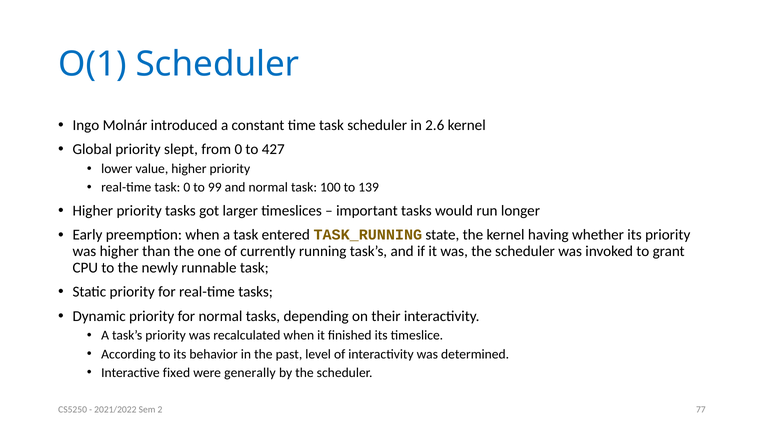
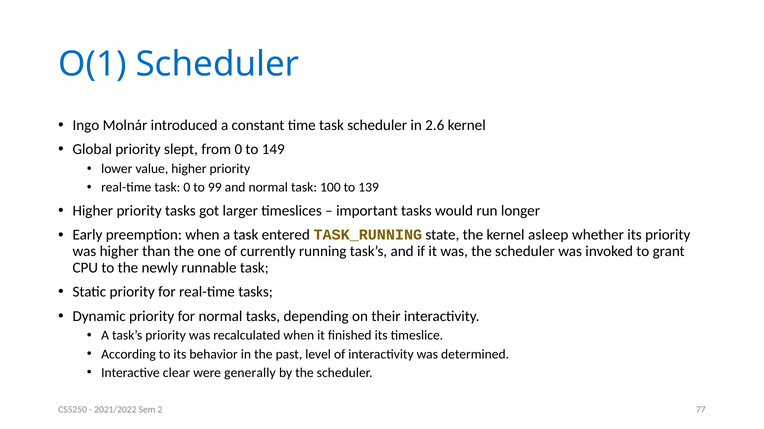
427: 427 -> 149 (273, 150)
having: having -> asleep (548, 235)
fixed: fixed -> clear (176, 373)
